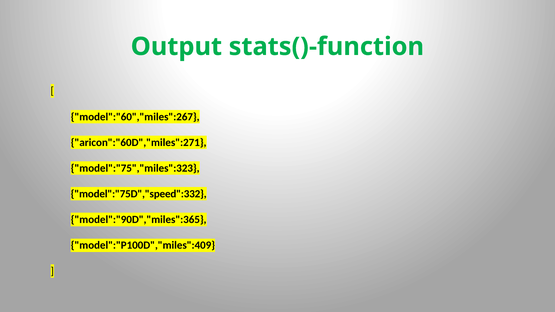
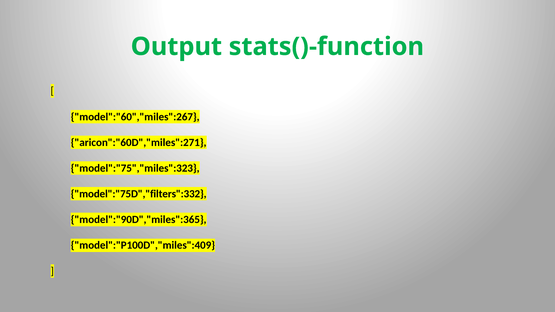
model":"75D","speed":332: model":"75D","speed":332 -> model":"75D","filters":332 (139, 194)
